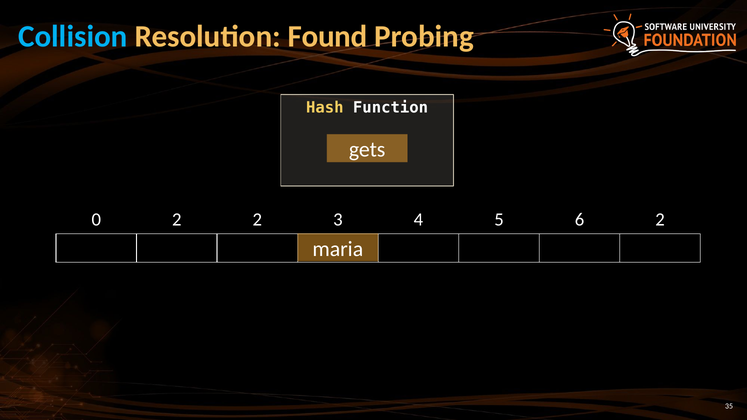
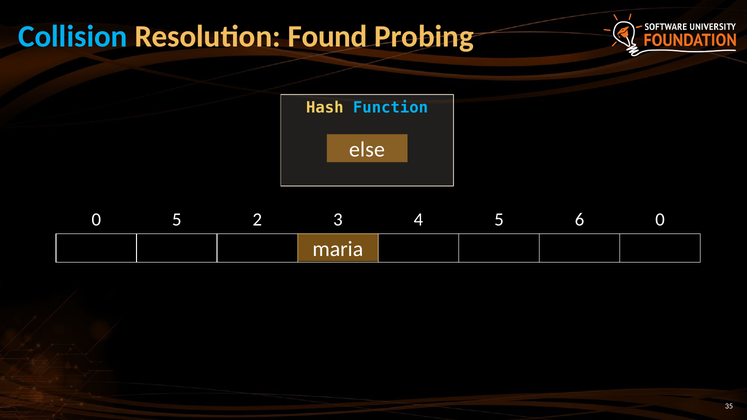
Function colour: white -> light blue (391, 108)
gets: gets -> else (367, 150)
0 2: 2 -> 5 (177, 220)
6 2: 2 -> 0 (660, 220)
